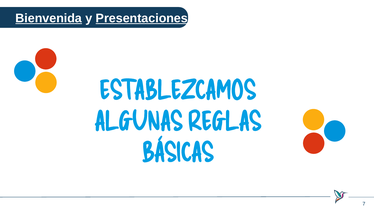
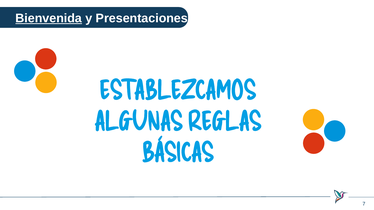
Presentaciones underline: present -> none (142, 18)
